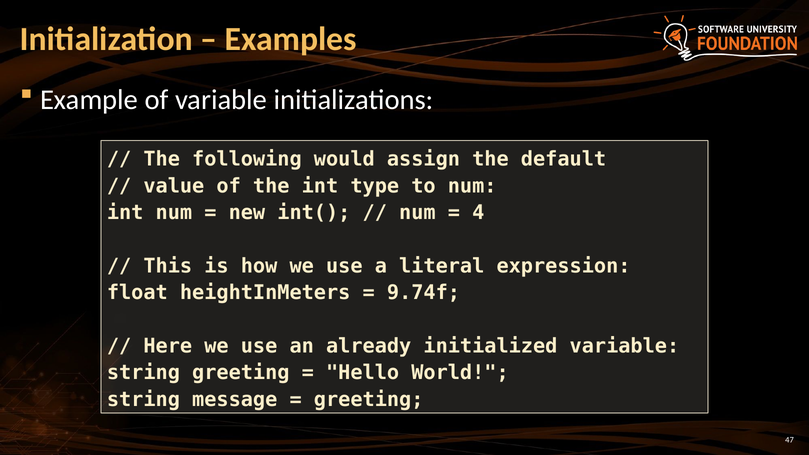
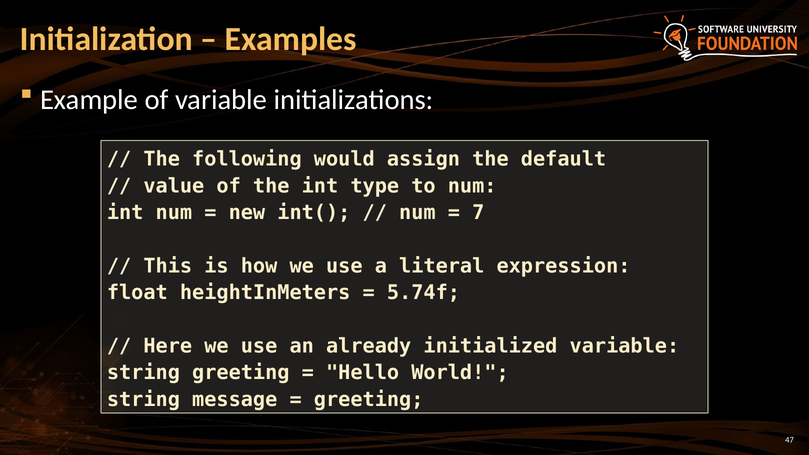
4: 4 -> 7 (478, 213)
9.74f: 9.74f -> 5.74f (423, 293)
